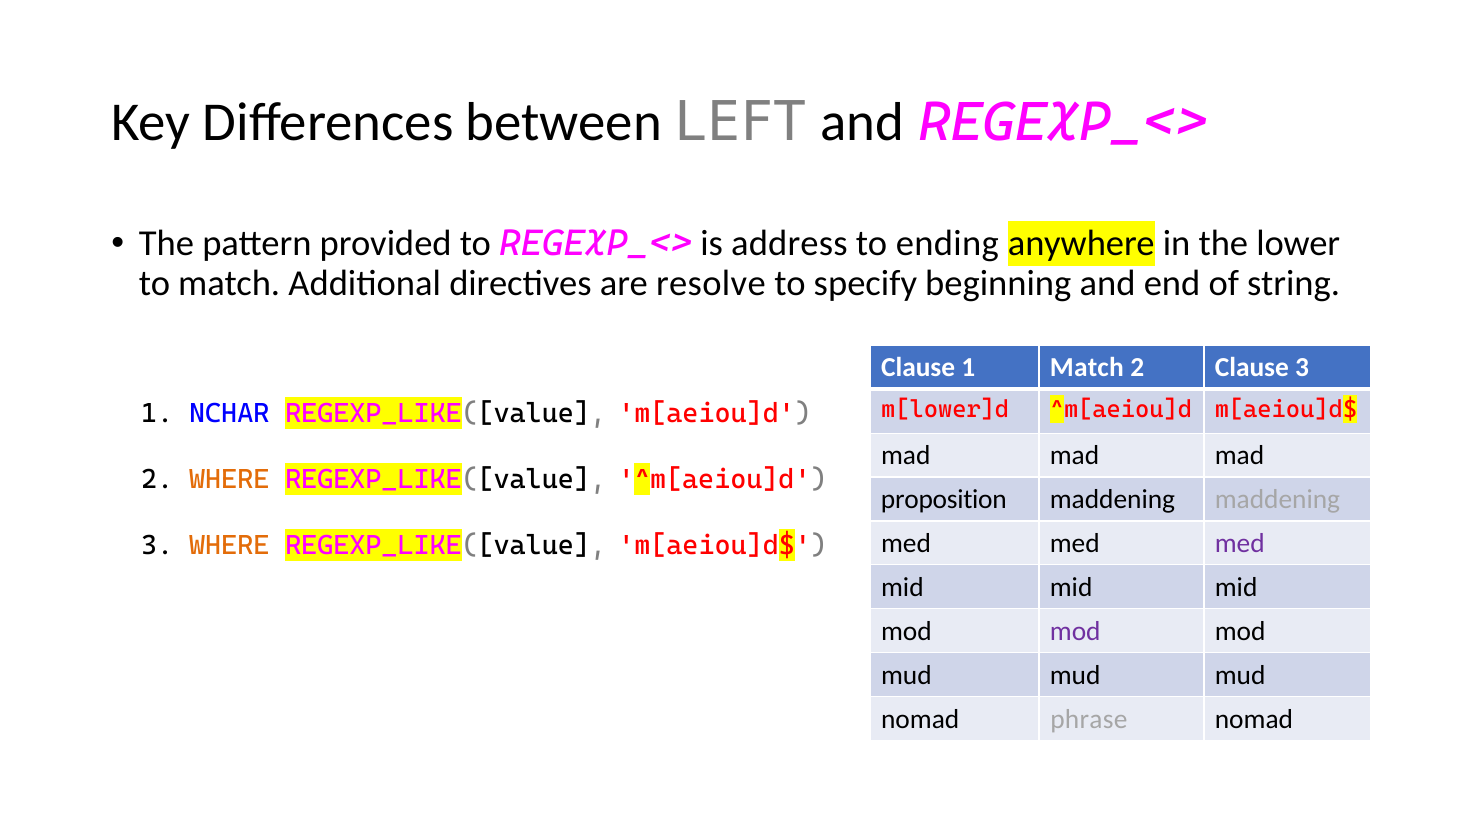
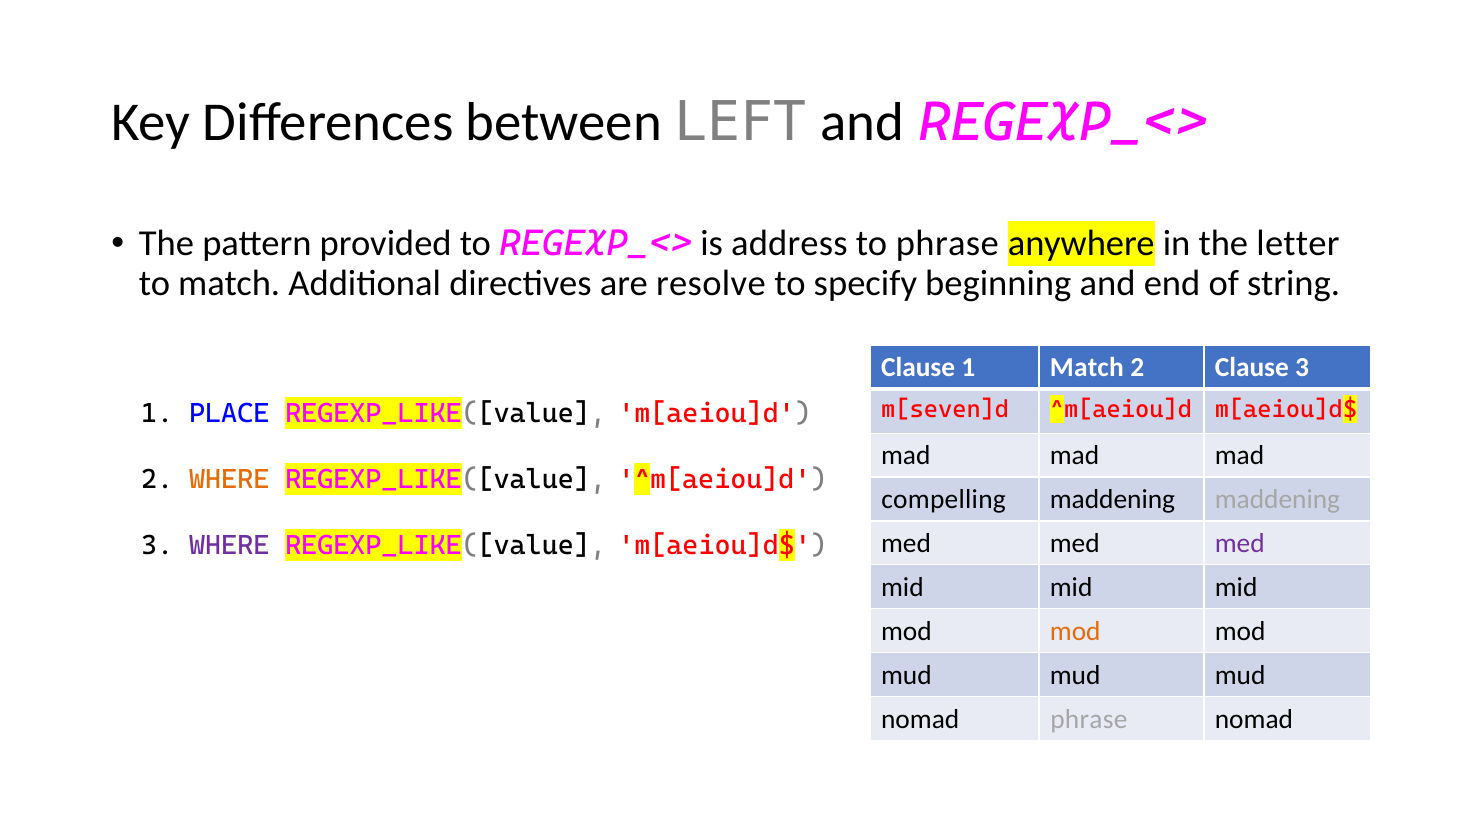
to ending: ending -> phrase (947, 244)
lower: lower -> letter (1298, 244)
m[lower]d: m[lower]d -> m[seven]d (945, 409)
NCHAR: NCHAR -> PLACE (229, 414)
proposition: proposition -> compelling (944, 500)
WHERE colour: orange -> purple (229, 546)
mod colour: purple -> orange (1075, 632)
